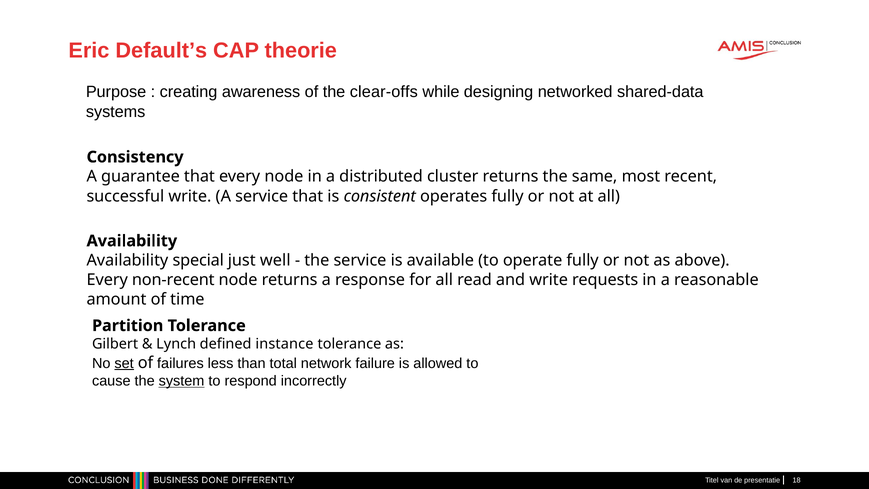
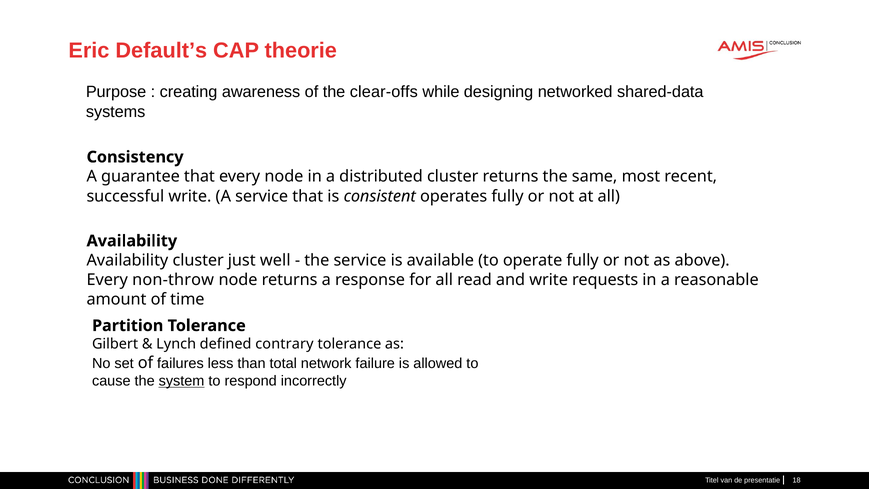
Availability special: special -> cluster (198, 260)
non-recent: non-recent -> non-throw (173, 280)
instance: instance -> contrary (284, 344)
set underline: present -> none (124, 363)
